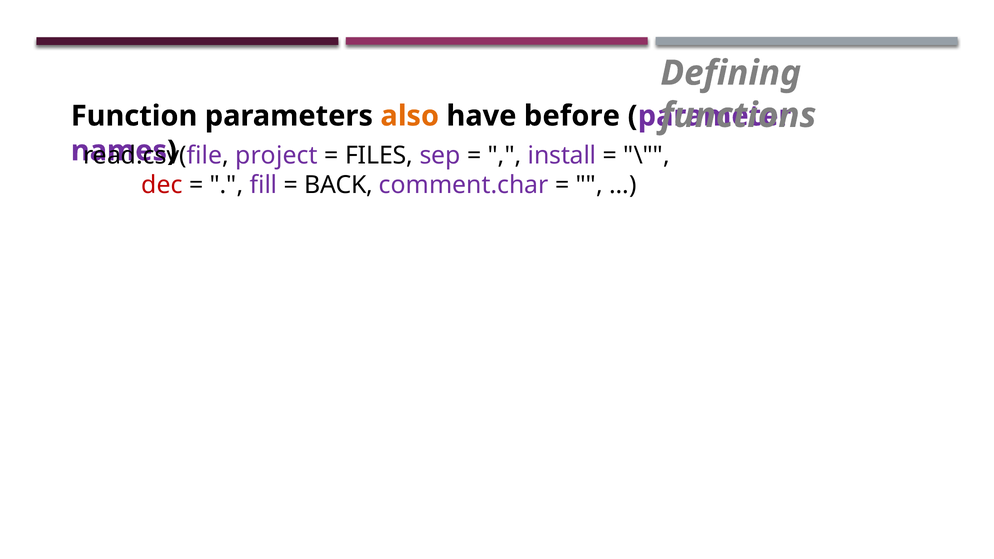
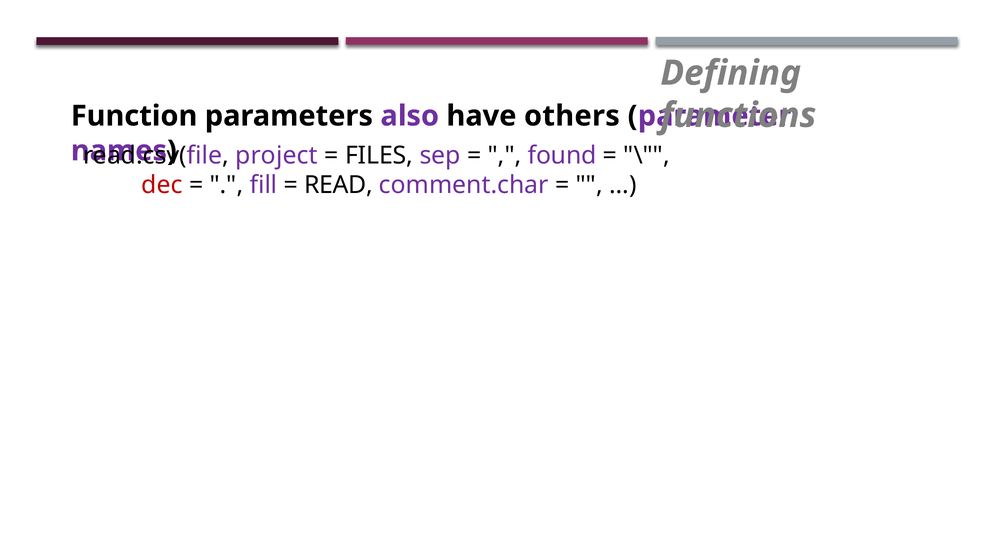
also colour: orange -> purple (410, 116)
before: before -> others (572, 116)
install: install -> found (562, 156)
BACK: BACK -> READ (339, 185)
